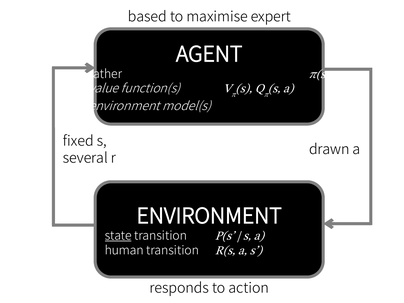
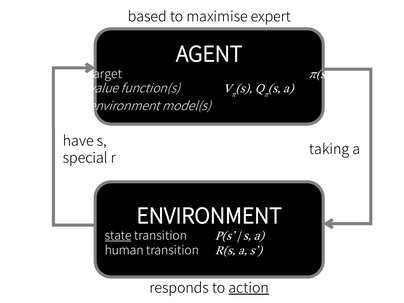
rather: rather -> target (105, 74)
fixed: fixed -> have (78, 141)
drawn: drawn -> taking (329, 150)
several: several -> special (85, 158)
action underline: none -> present (249, 288)
